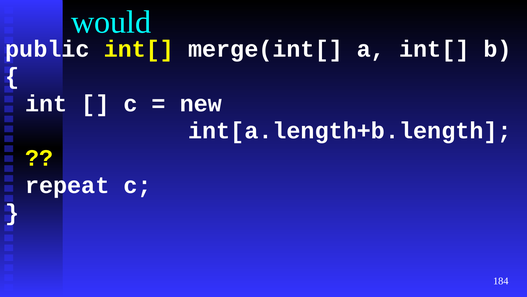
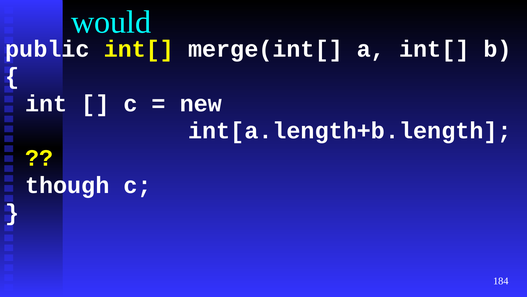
repeat: repeat -> though (67, 185)
